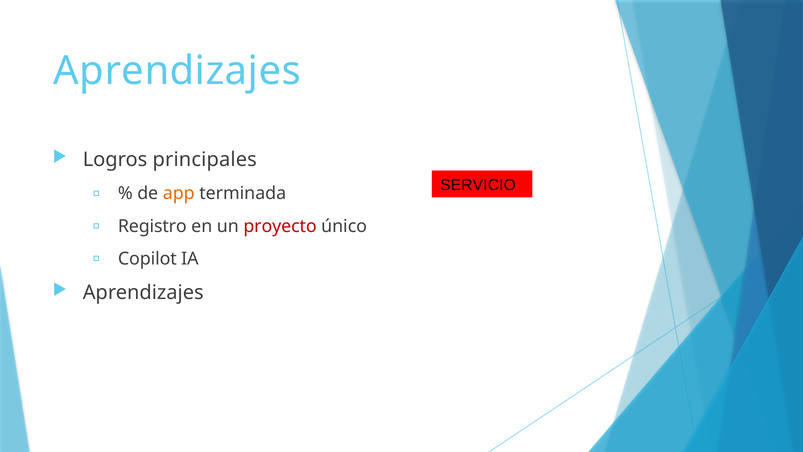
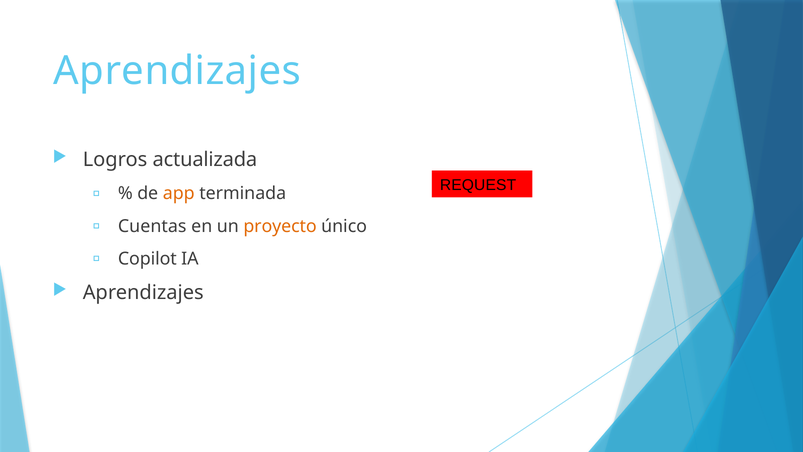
principales: principales -> actualizada (205, 160)
SERVICIO: SERVICIO -> REQUEST (478, 185)
Registro: Registro -> Cuentas (152, 226)
proyecto colour: red -> orange (280, 226)
